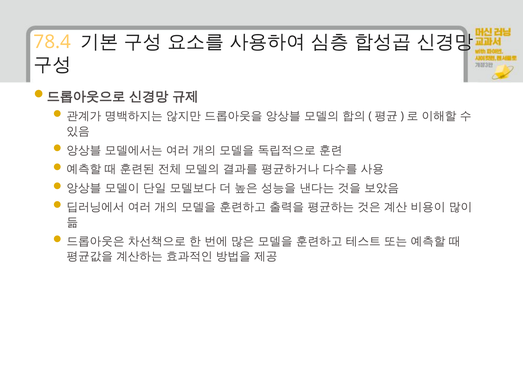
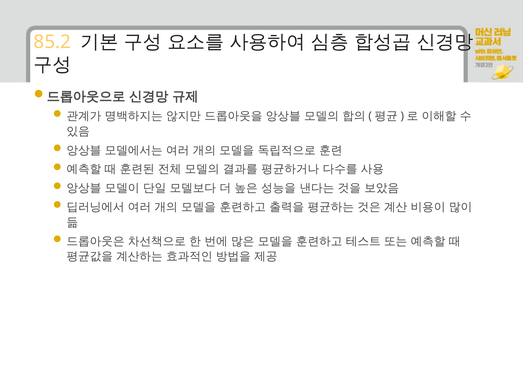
78.4: 78.4 -> 85.2 (52, 42)
